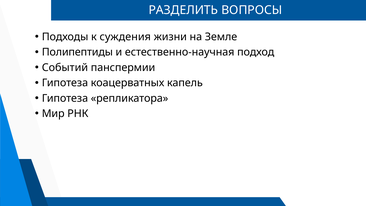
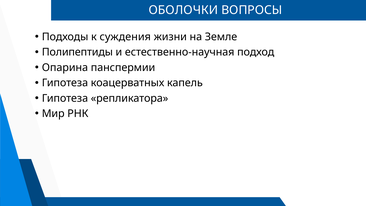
РАЗДЕЛИТЬ: РАЗДЕЛИТЬ -> ОБОЛОЧКИ (183, 10)
Событий: Событий -> Опарина (65, 68)
